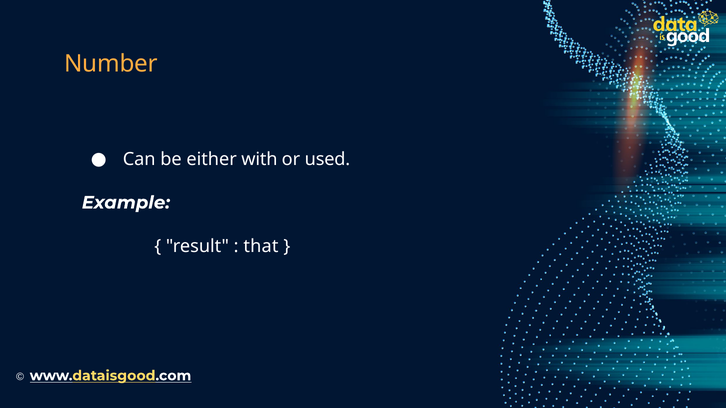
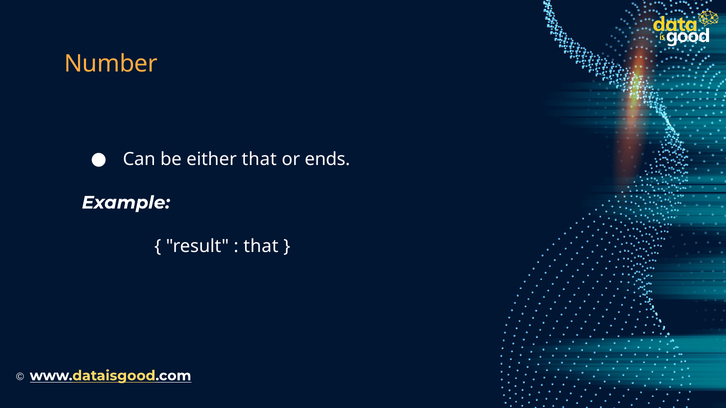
either with: with -> that (259, 159)
used: used -> ends (327, 159)
